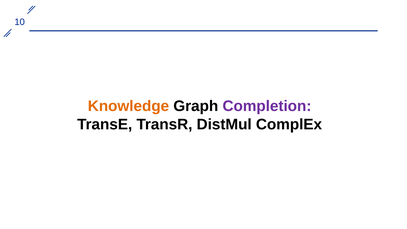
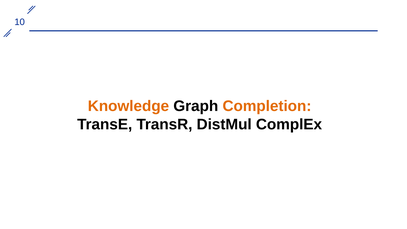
Completion colour: purple -> orange (267, 106)
